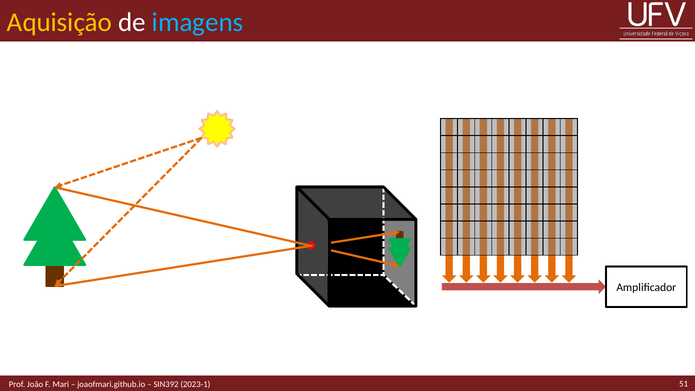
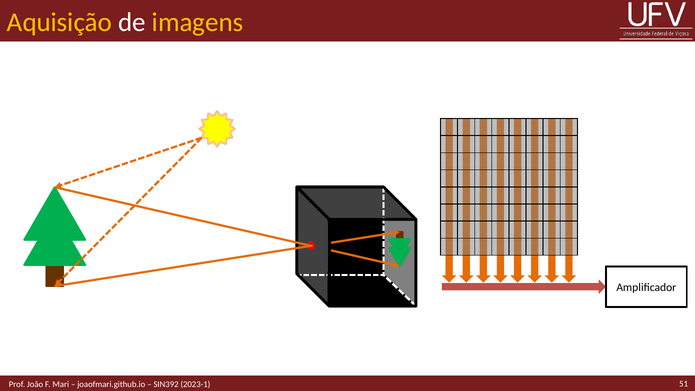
imagens colour: light blue -> yellow (198, 22)
